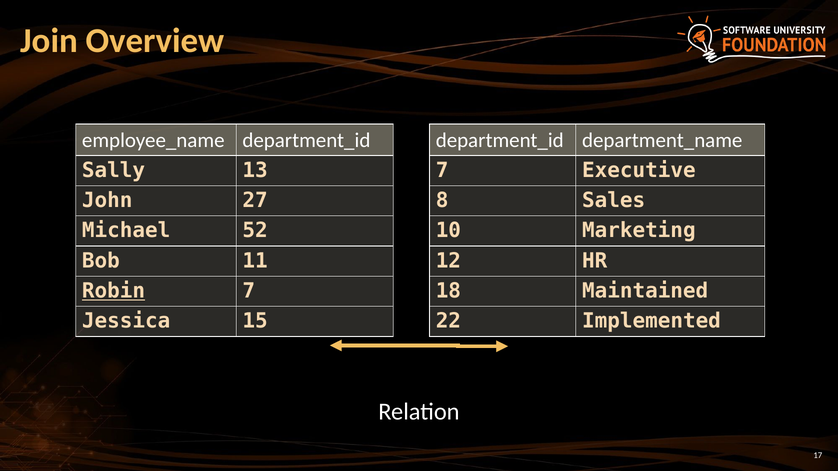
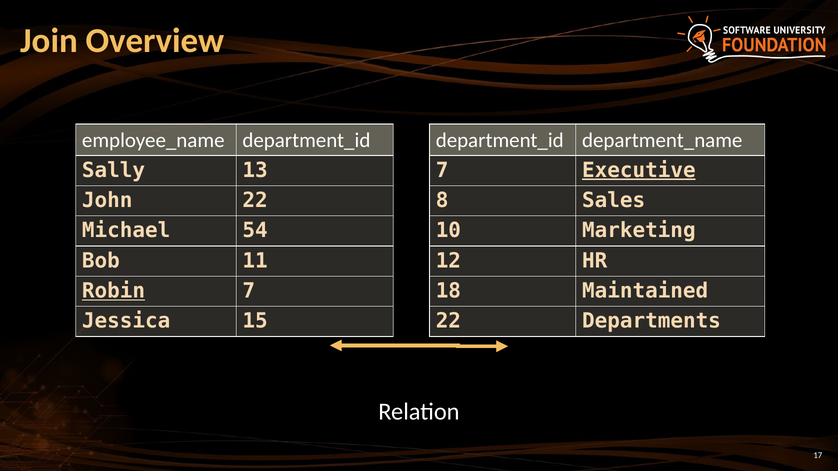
Executive underline: none -> present (639, 170)
John 27: 27 -> 22 (255, 201)
52: 52 -> 54 (255, 231)
Implemented: Implemented -> Departments (651, 321)
